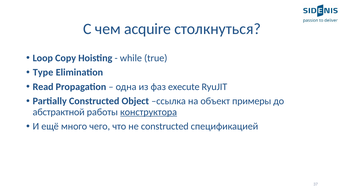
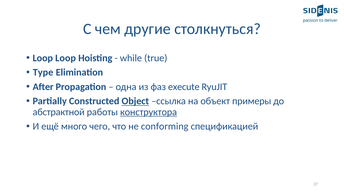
acquire: acquire -> другие (148, 29)
Loop Copy: Copy -> Loop (66, 58)
Read: Read -> After (43, 87)
Object underline: none -> present (135, 101)
не constructed: constructed -> conforming (165, 127)
